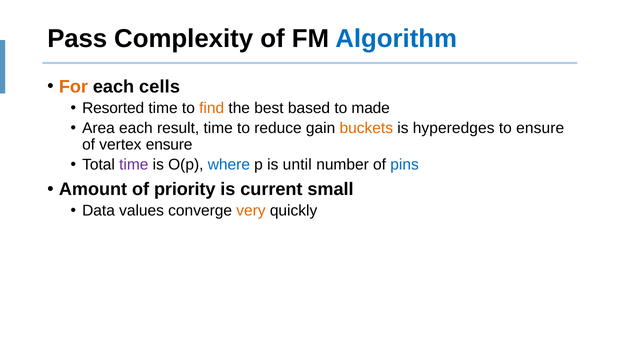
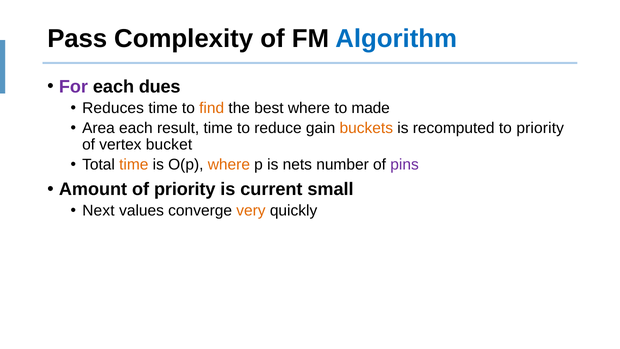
For colour: orange -> purple (73, 87)
cells: cells -> dues (160, 87)
Resorted: Resorted -> Reduces (113, 108)
best based: based -> where (309, 108)
hyperedges: hyperedges -> recomputed (454, 128)
to ensure: ensure -> priority (540, 128)
vertex ensure: ensure -> bucket (169, 145)
time colour: purple -> orange (134, 165)
where colour: blue -> orange (229, 165)
until: until -> nets (297, 165)
pins colour: blue -> purple (405, 165)
Data: Data -> Next (98, 211)
